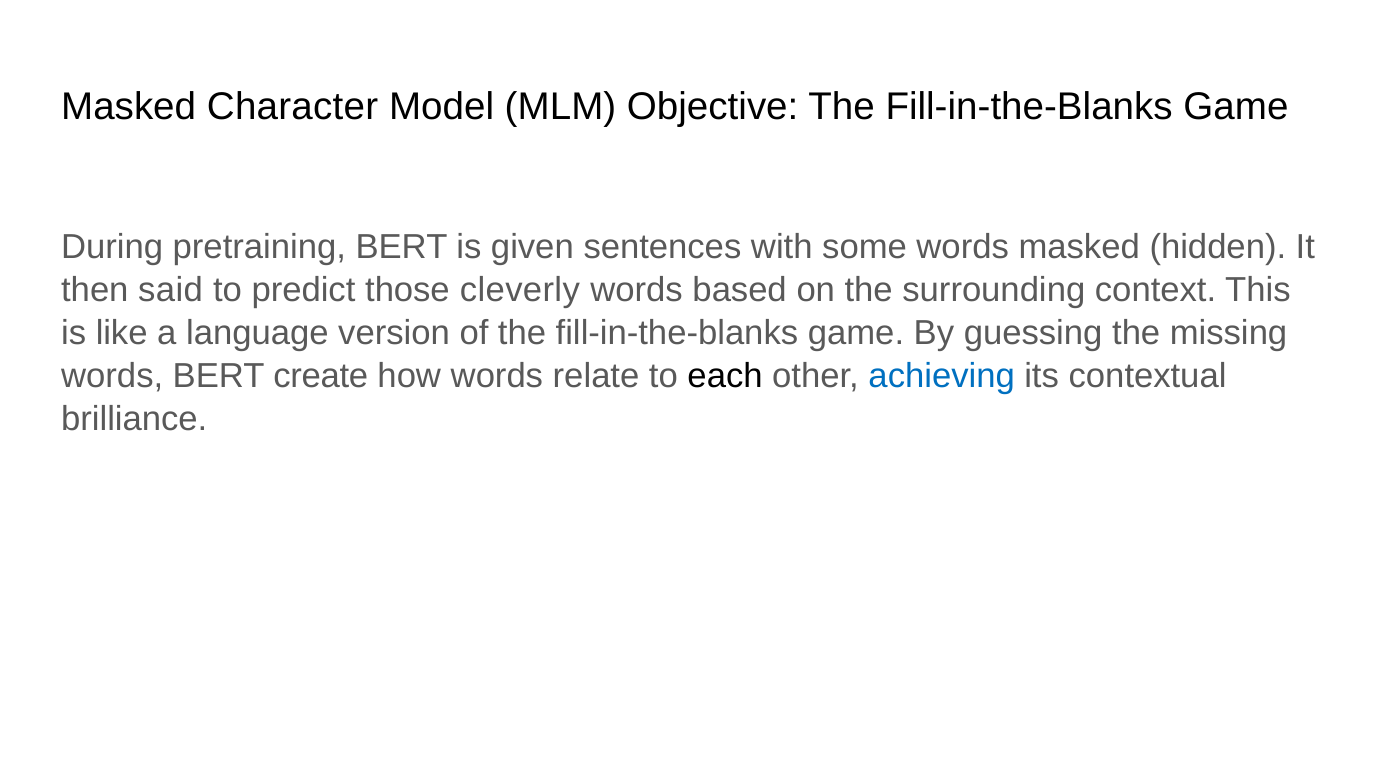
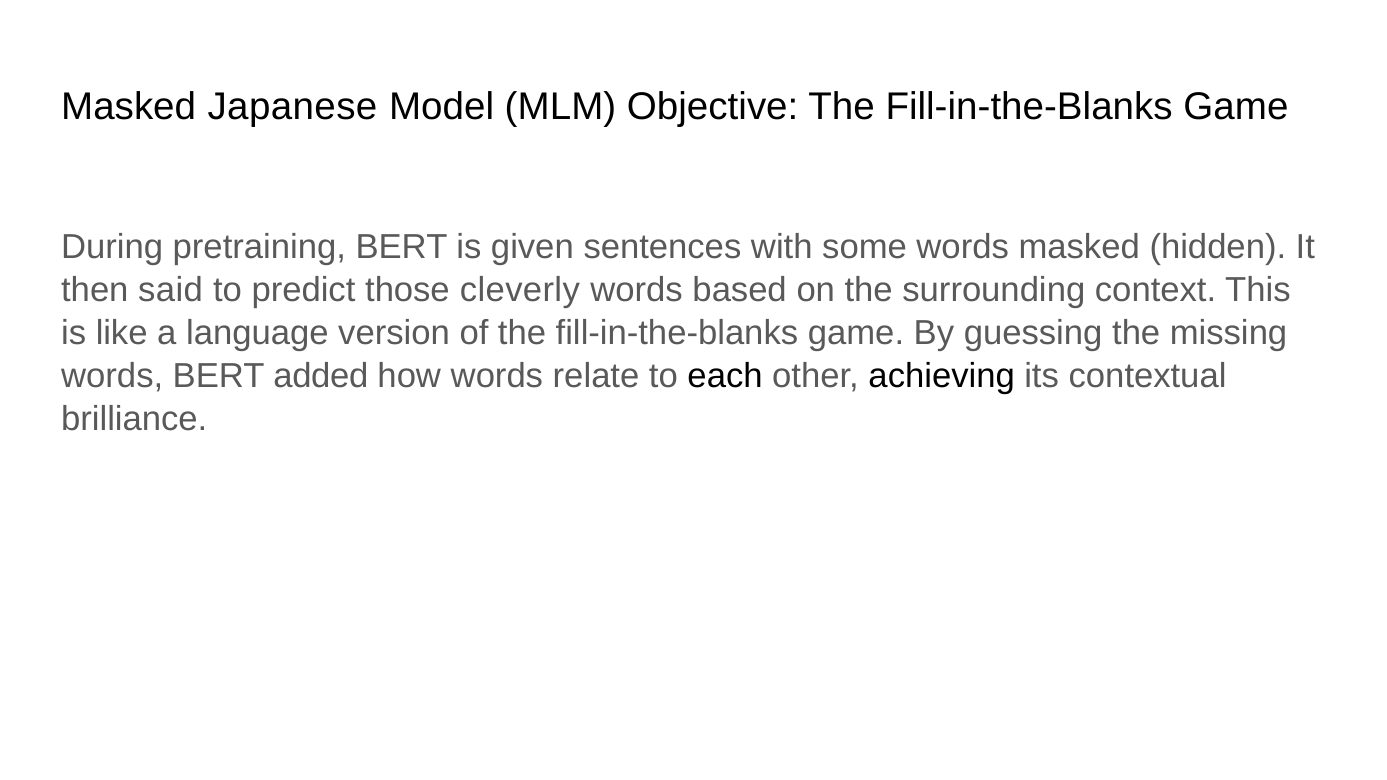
Character: Character -> Japanese (292, 107)
create: create -> added (321, 376)
achieving colour: blue -> black (942, 376)
